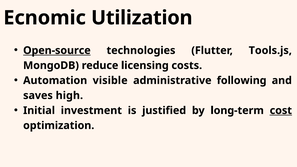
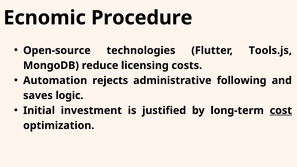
Utilization: Utilization -> Procedure (142, 18)
Open-source underline: present -> none (57, 50)
visible: visible -> rejects (110, 80)
high: high -> logic (69, 96)
